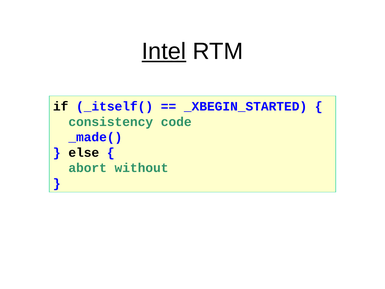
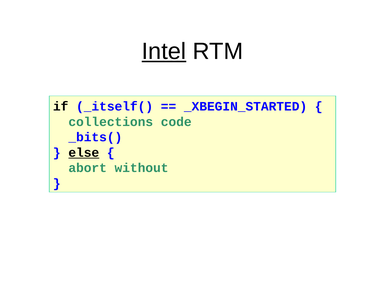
consistency: consistency -> collections (111, 122)
_made(: _made( -> _bits( (95, 137)
else underline: none -> present (84, 152)
